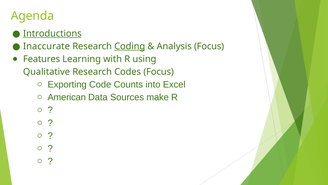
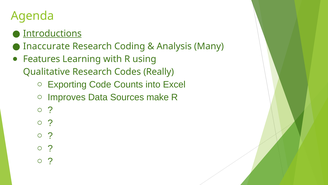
Coding underline: present -> none (130, 46)
Analysis Focus: Focus -> Many (209, 46)
Codes Focus: Focus -> Really (159, 72)
American: American -> Improves (67, 97)
